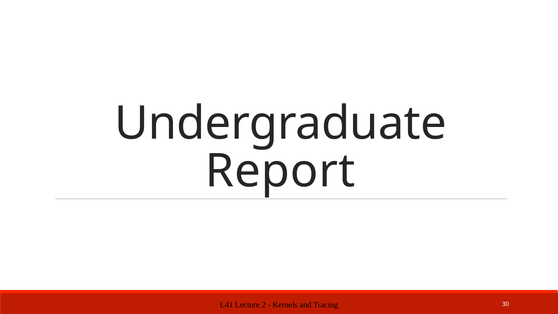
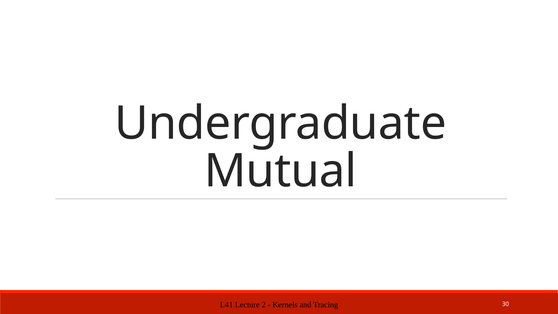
Report: Report -> Mutual (281, 171)
